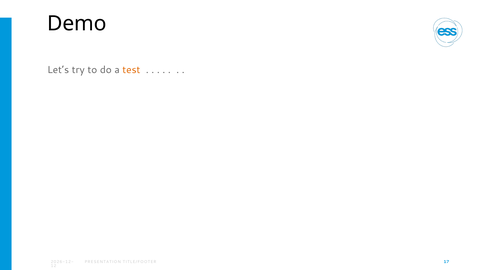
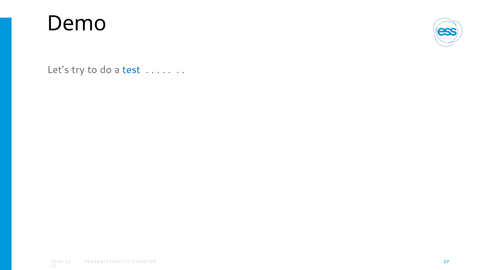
test colour: orange -> blue (131, 70)
